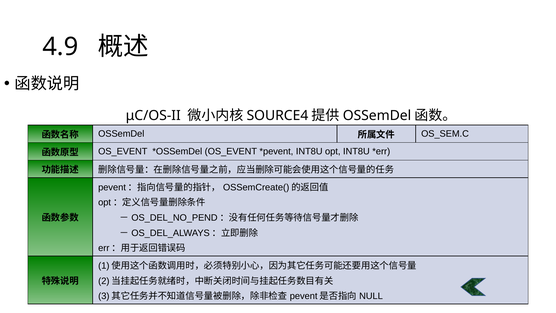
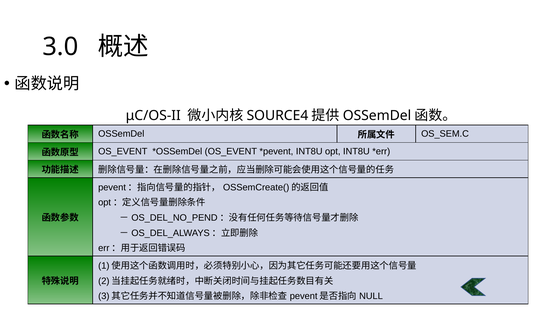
4.9: 4.9 -> 3.0 (60, 47)
